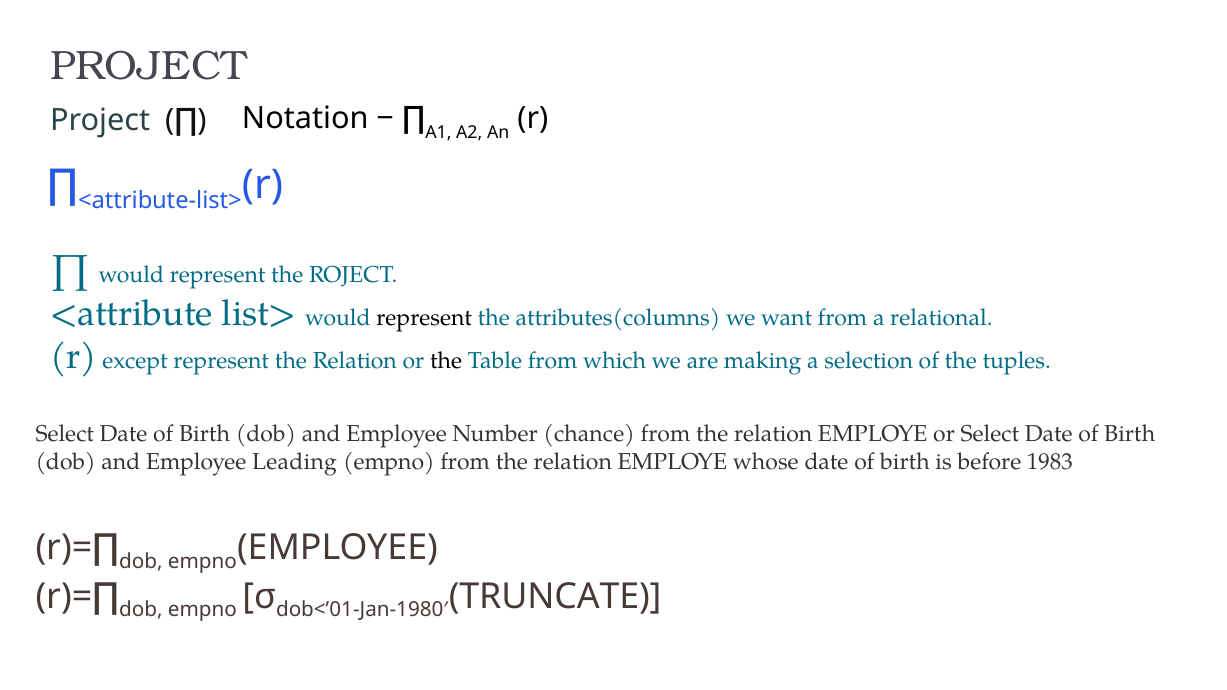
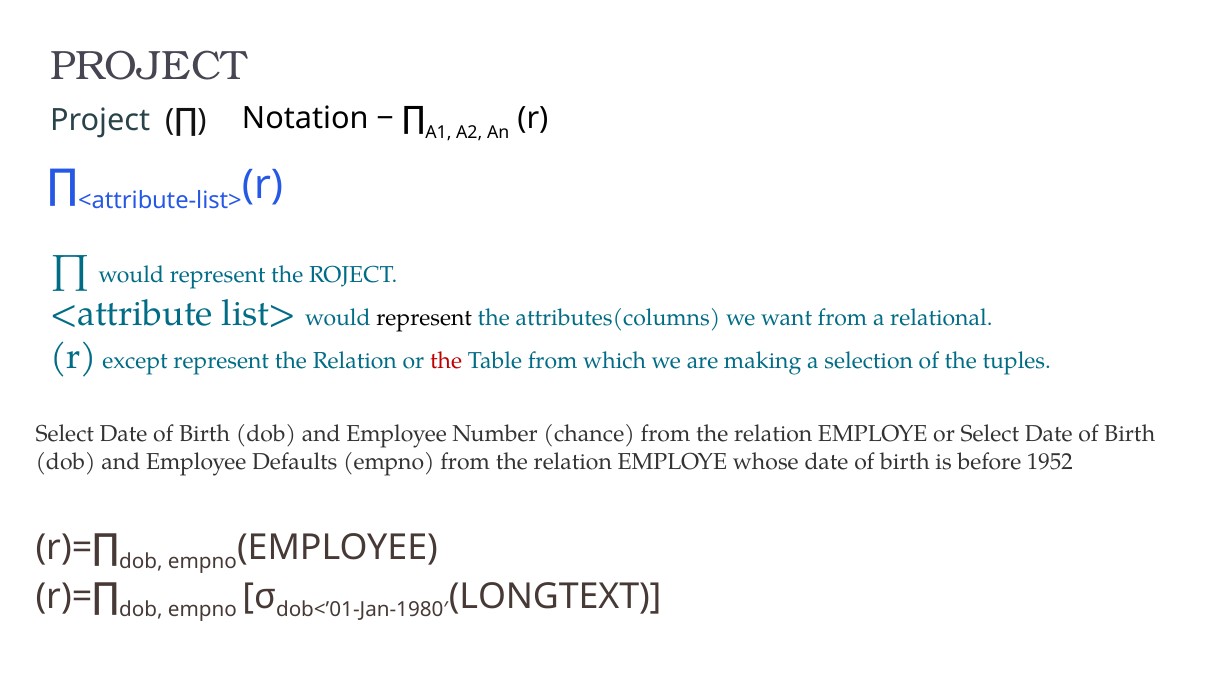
the colour: black -> red (446, 361)
Leading: Leading -> Defaults (295, 462)
1983: 1983 -> 1952 (1050, 462)
TRUNCATE: TRUNCATE -> LONGTEXT (555, 596)
